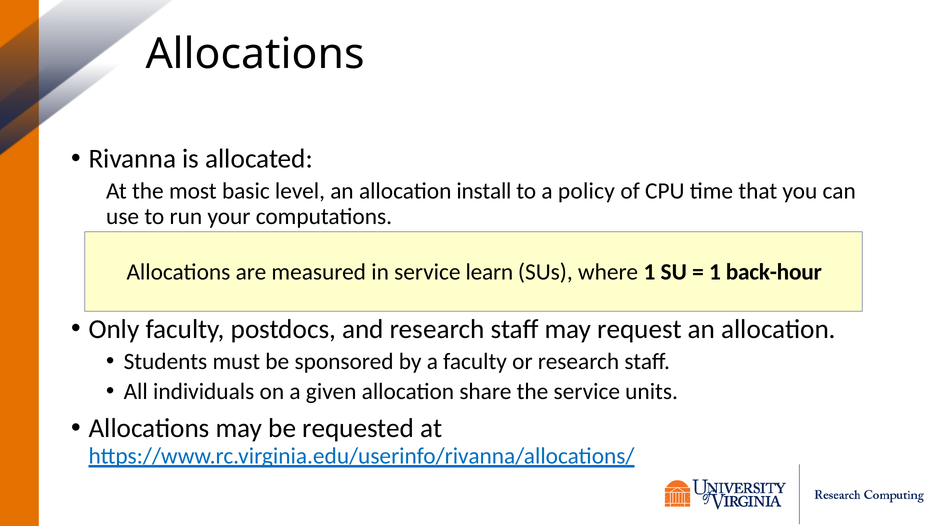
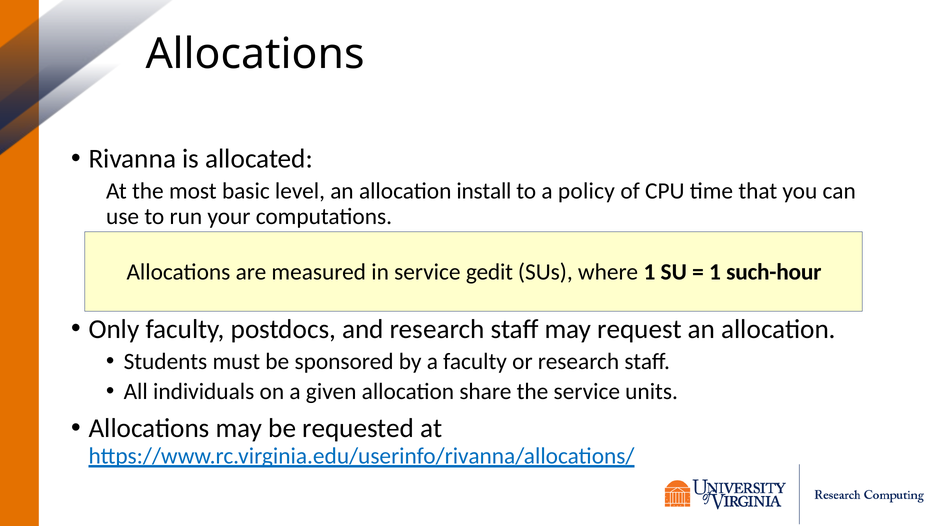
learn: learn -> gedit (489, 271)
back-hour: back-hour -> such-hour (774, 271)
